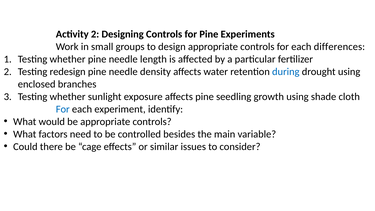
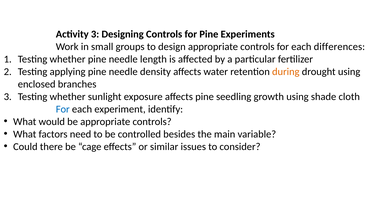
Activity 2: 2 -> 3 (95, 34)
redesign: redesign -> applying (68, 72)
during colour: blue -> orange (286, 72)
